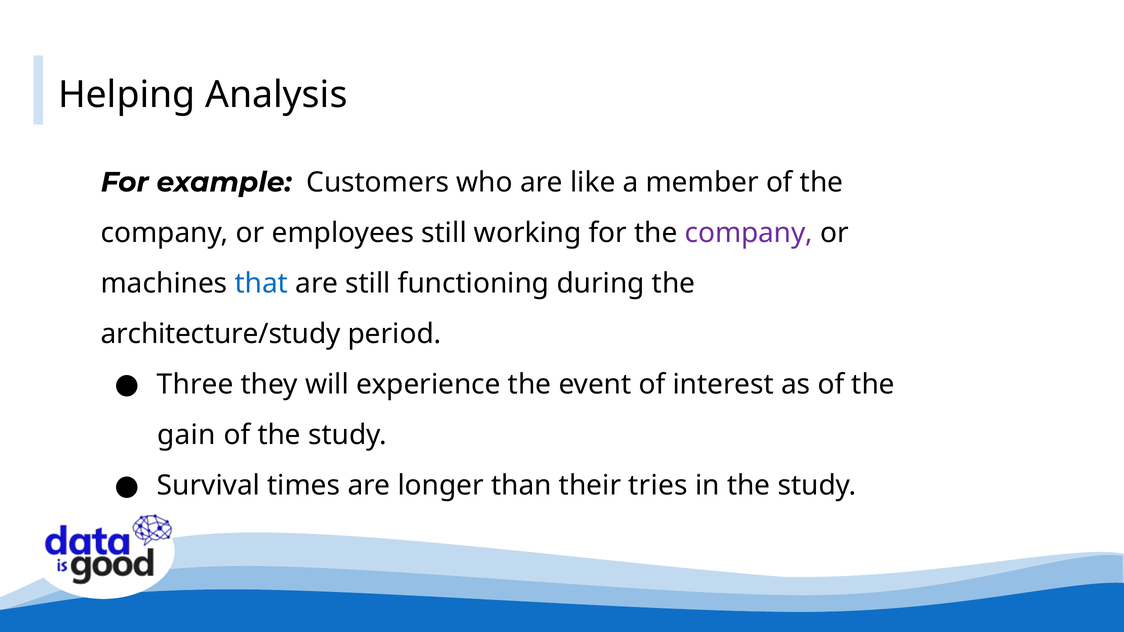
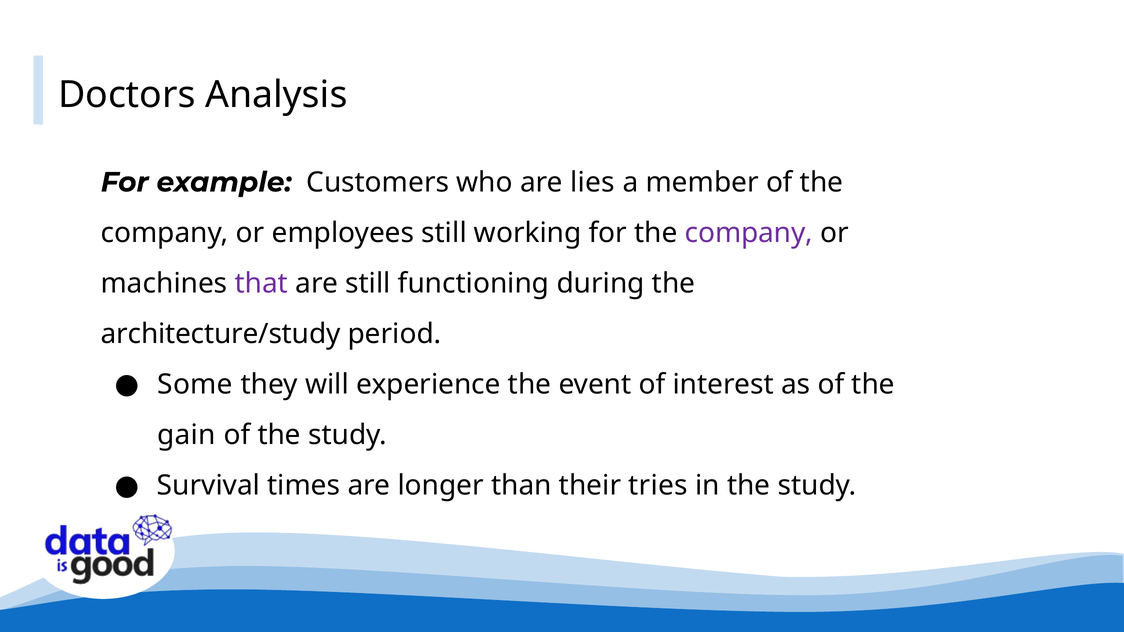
Helping: Helping -> Doctors (127, 95)
like: like -> lies (593, 182)
that colour: blue -> purple (261, 284)
Three: Three -> Some (195, 385)
